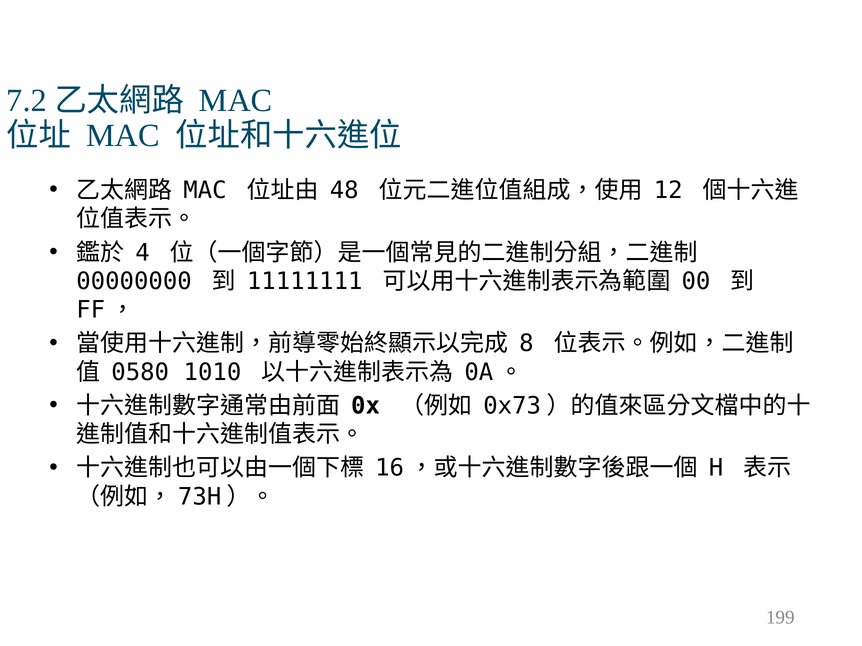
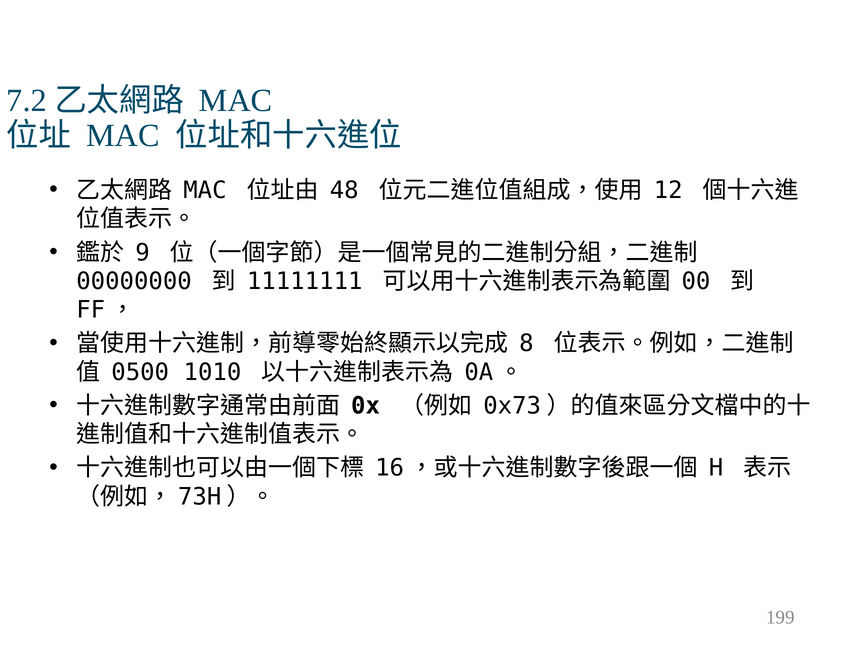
4: 4 -> 9 (143, 253)
0580: 0580 -> 0500 (140, 373)
